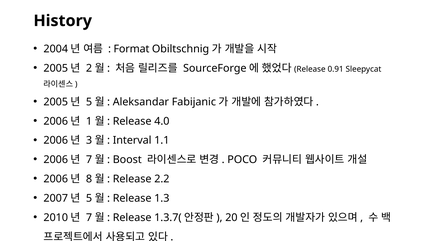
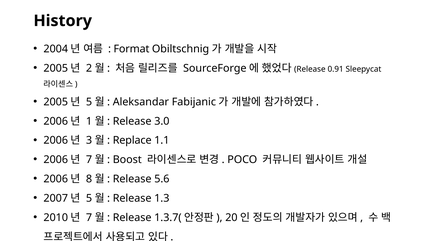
4.0: 4.0 -> 3.0 (162, 121)
Interval: Interval -> Replace (132, 141)
2.2: 2.2 -> 5.6 (162, 179)
